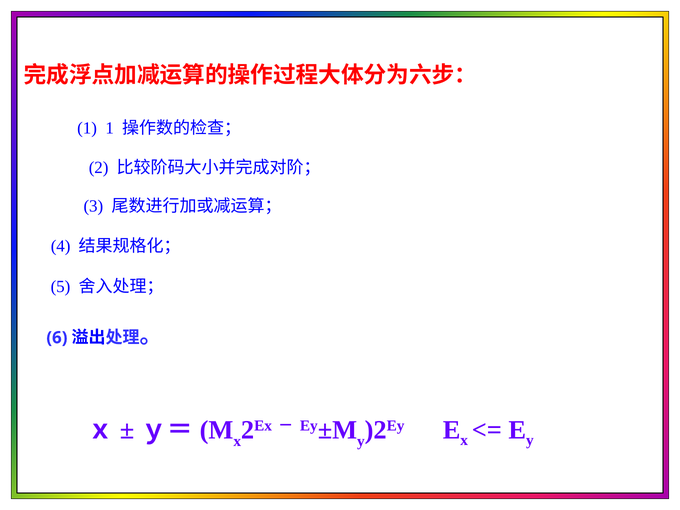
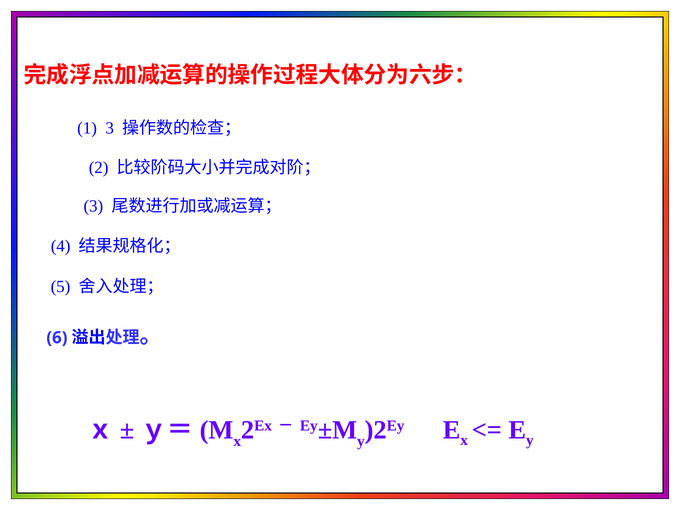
1 1: 1 -> 3 (110, 128)
